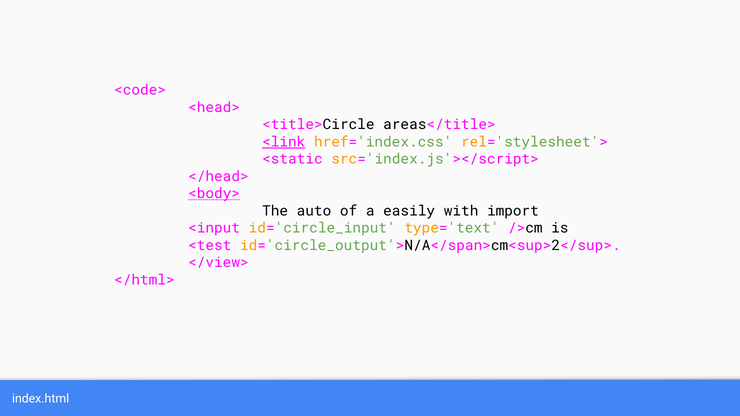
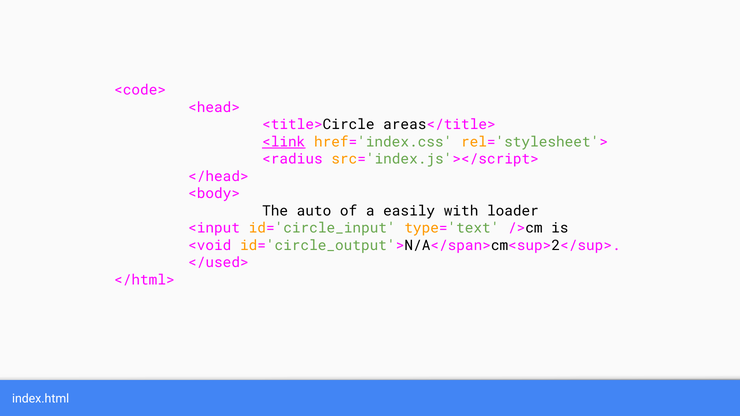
<static: <static -> <radius (292, 159)
<body> underline: present -> none (214, 194)
import: import -> loader (513, 211)
<test: <test -> <void (210, 246)
</view>: </view> -> </used> (218, 263)
